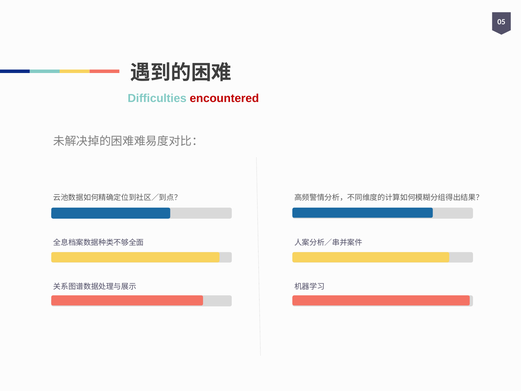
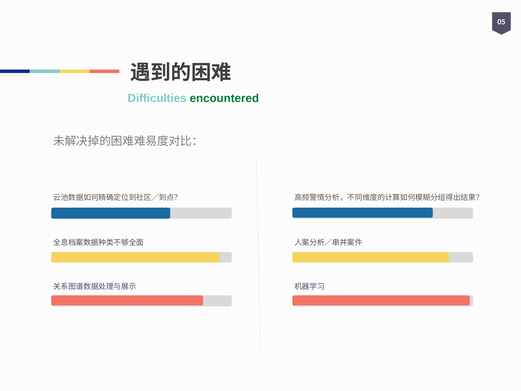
encountered colour: red -> green (224, 98)
